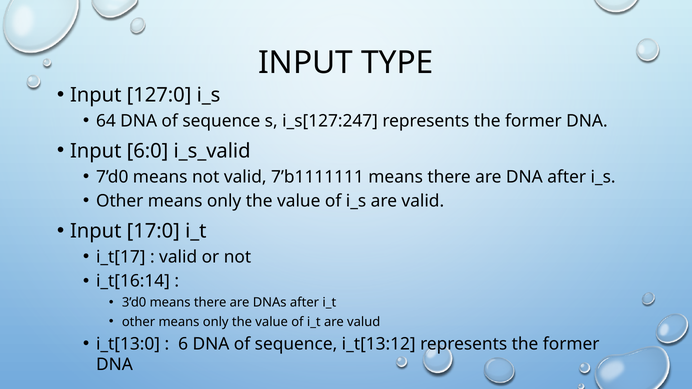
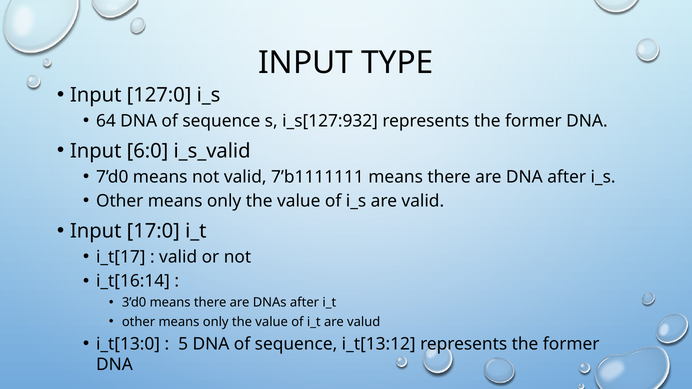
i_s[127:247: i_s[127:247 -> i_s[127:932 (330, 121)
6: 6 -> 5 (183, 344)
